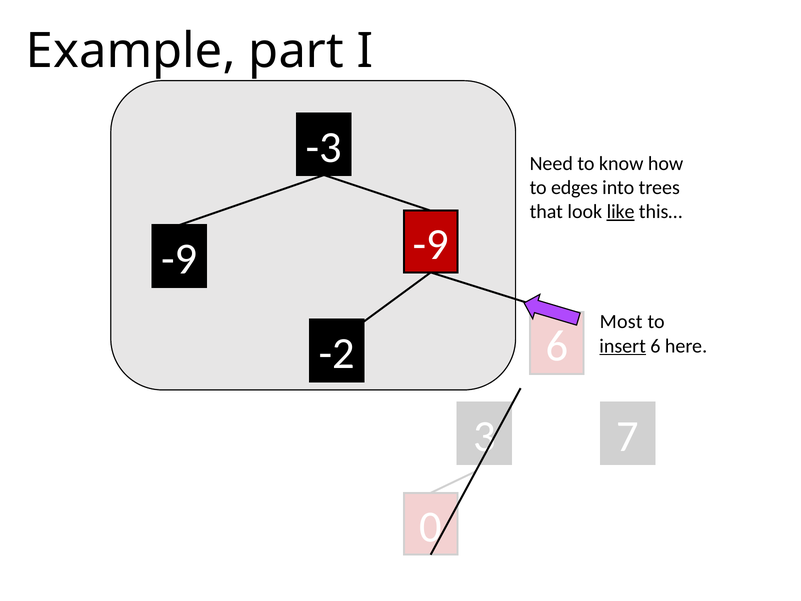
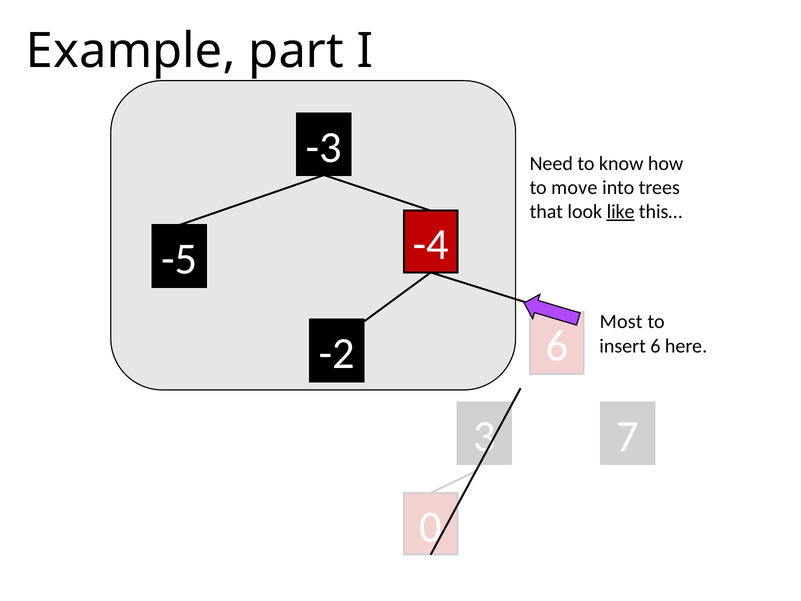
edges: edges -> move (574, 188)
-9: -9 -> -4 (431, 245)
-9: -9 -> -5 (179, 259)
insert underline: present -> none (623, 346)
